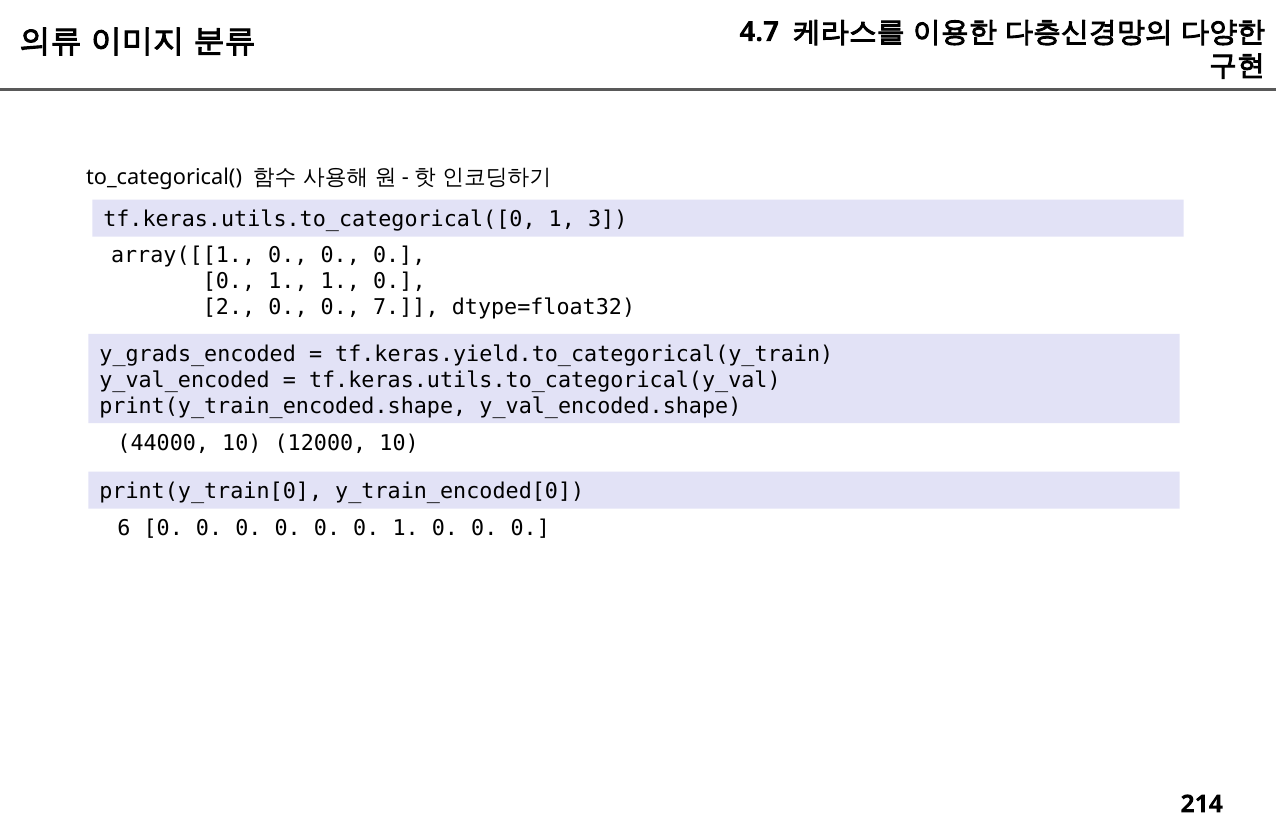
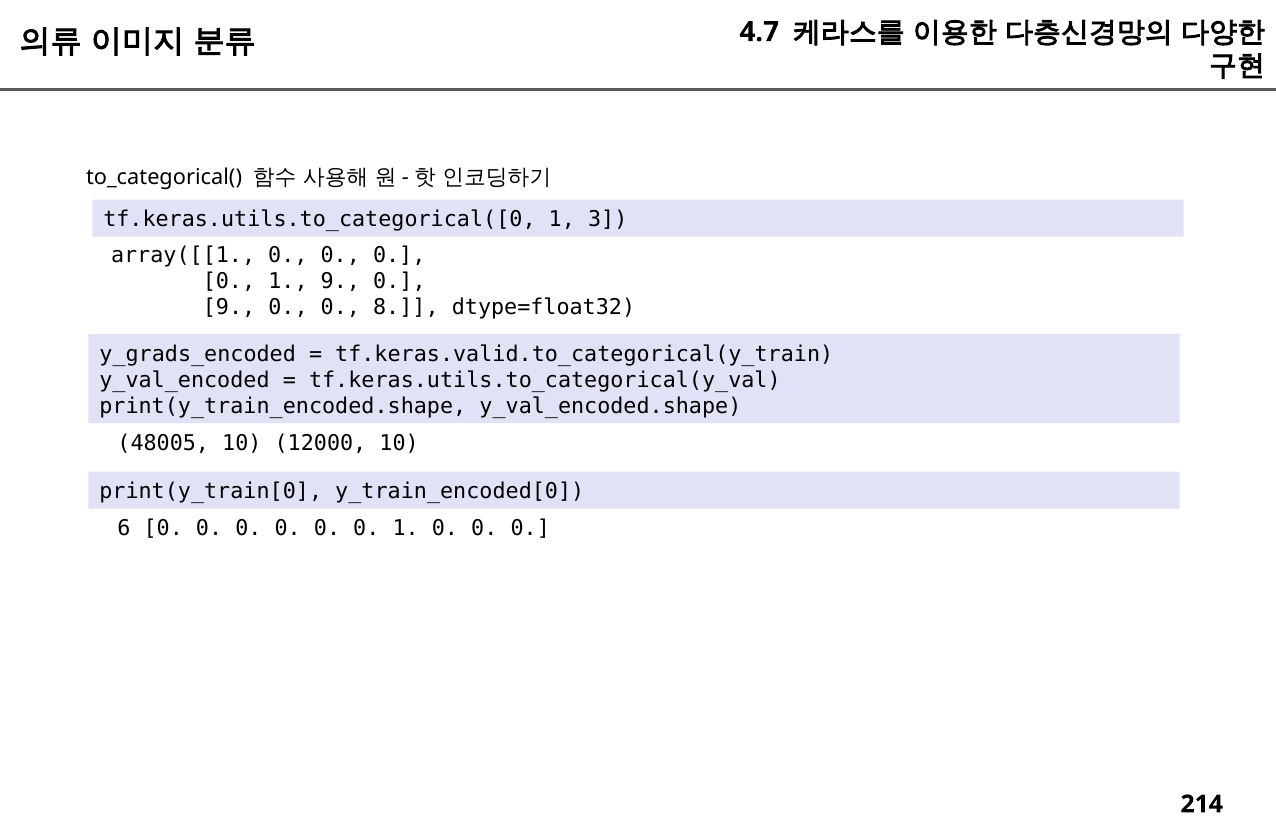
1 1: 1 -> 9 (340, 282)
2: 2 -> 9 (229, 308)
7: 7 -> 8 (406, 308)
tf.keras.yield.to_categorical(y_train: tf.keras.yield.to_categorical(y_train -> tf.keras.valid.to_categorical(y_train (584, 354)
44000: 44000 -> 48005 (163, 443)
